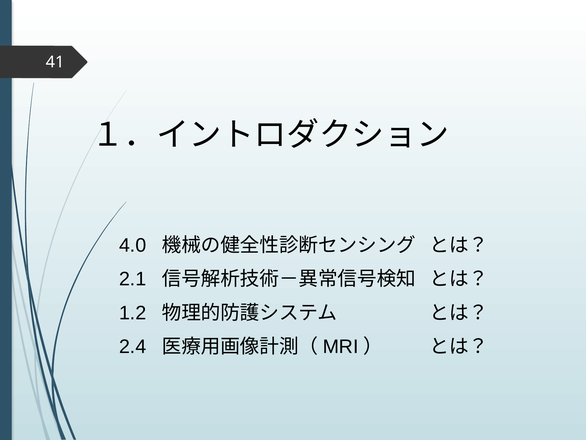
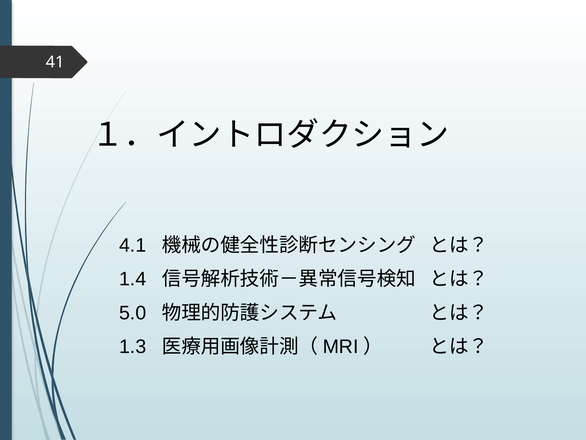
4.0: 4.0 -> 4.1 (133, 245)
2.1: 2.1 -> 1.4 (133, 279)
1.2: 1.2 -> 5.0 (133, 313)
2.4: 2.4 -> 1.3 (133, 346)
